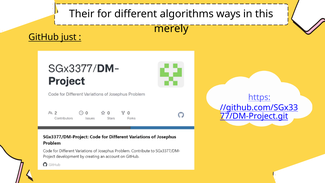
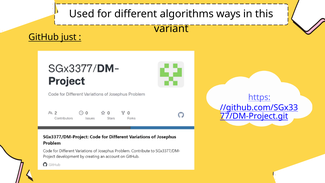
Their: Their -> Used (82, 14)
merely: merely -> variant (171, 29)
